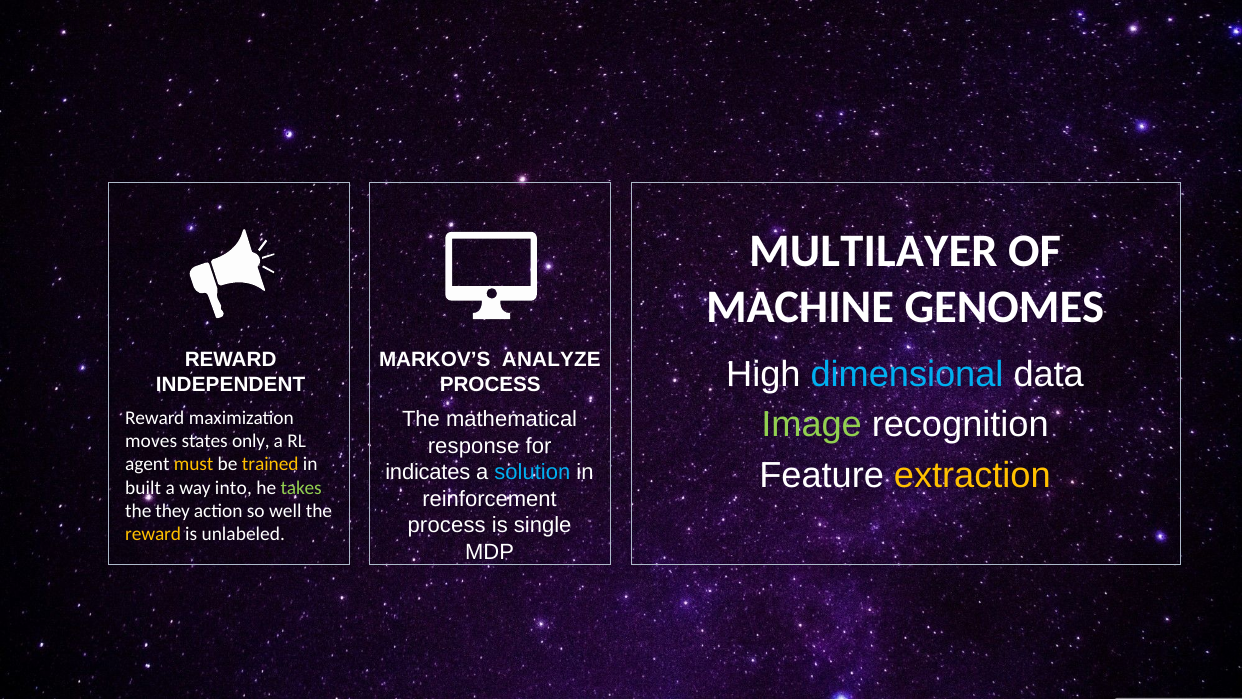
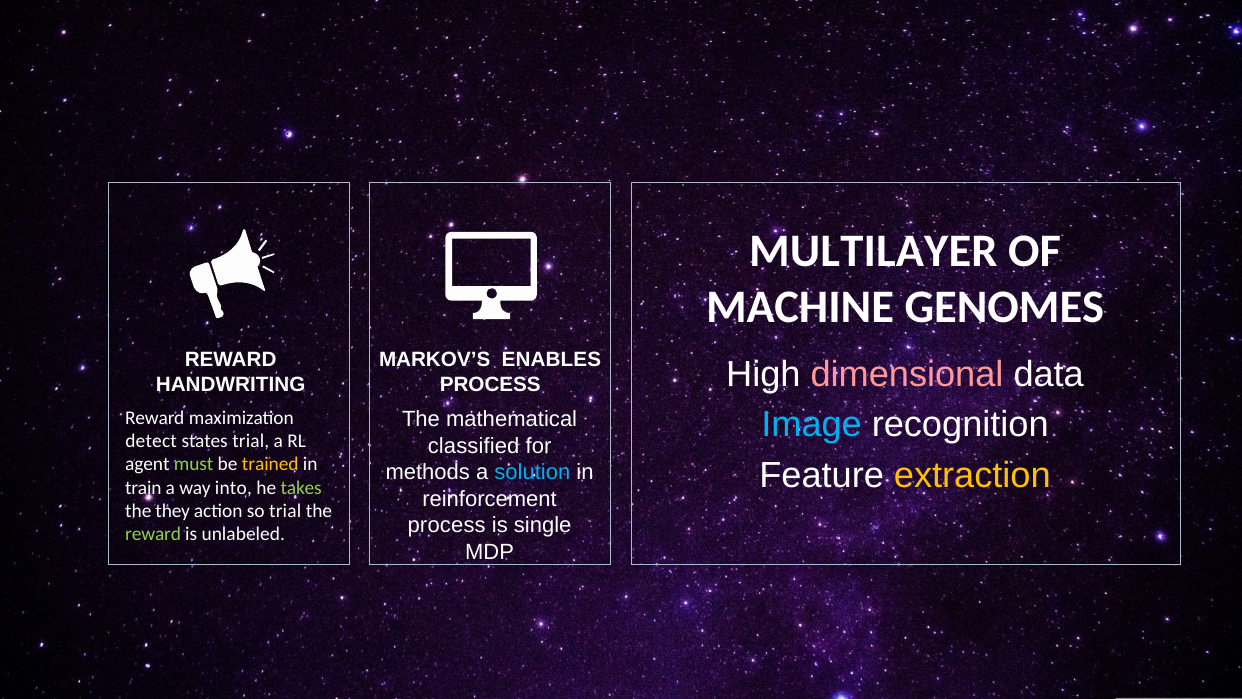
ANALYZE: ANALYZE -> ENABLES (551, 360)
dimensional colour: light blue -> pink (907, 374)
INDEPENDENT: INDEPENDENT -> HANDWRITING (231, 385)
Image colour: light green -> light blue (812, 425)
moves: moves -> detect (151, 441)
states only: only -> trial (251, 441)
response: response -> classified (474, 446)
must colour: yellow -> light green (194, 464)
indicates: indicates -> methods (428, 472)
built: built -> train (143, 488)
so well: well -> trial (285, 511)
reward colour: yellow -> light green (153, 534)
